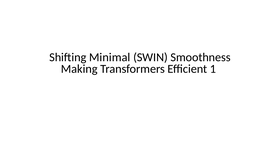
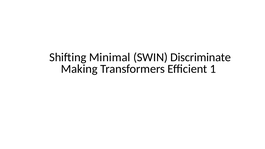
Smoothness: Smoothness -> Discriminate (201, 57)
